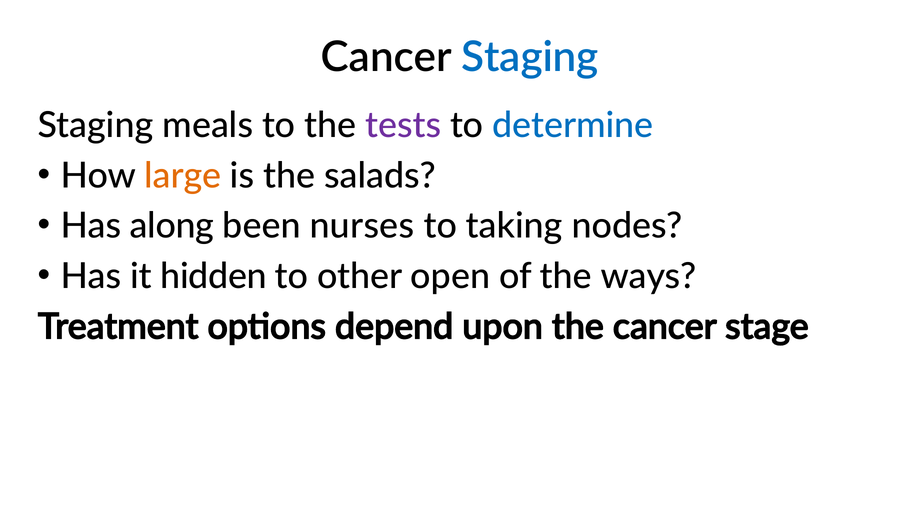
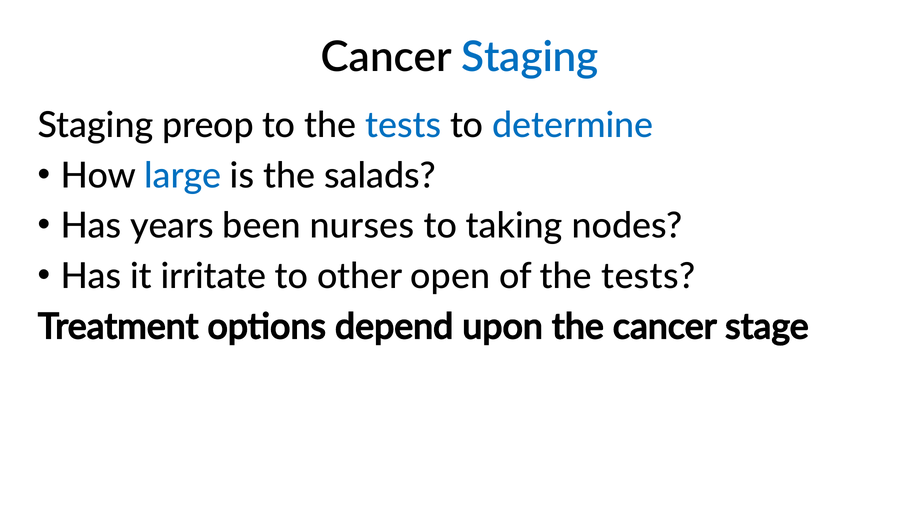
meals: meals -> preop (208, 125)
tests colour: purple -> blue (403, 125)
large colour: orange -> blue (183, 176)
along: along -> years (172, 226)
hidden: hidden -> irritate (213, 276)
of the ways: ways -> tests (648, 276)
